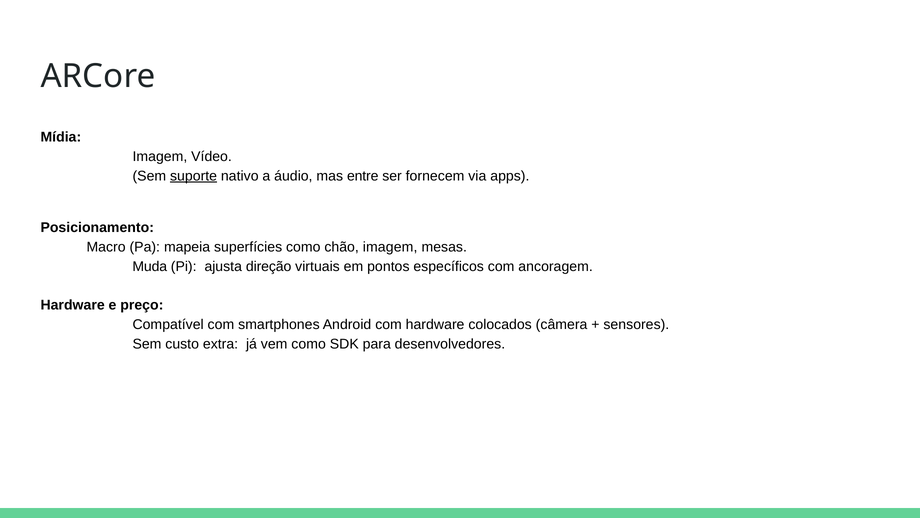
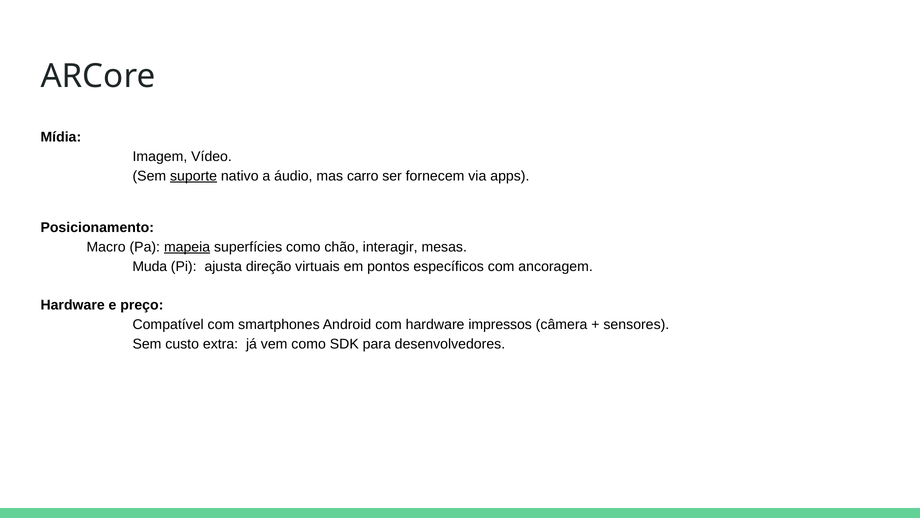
entre: entre -> carro (363, 176)
mapeia underline: none -> present (187, 247)
chão imagem: imagem -> interagir (390, 247)
colocados: colocados -> impressos (500, 324)
